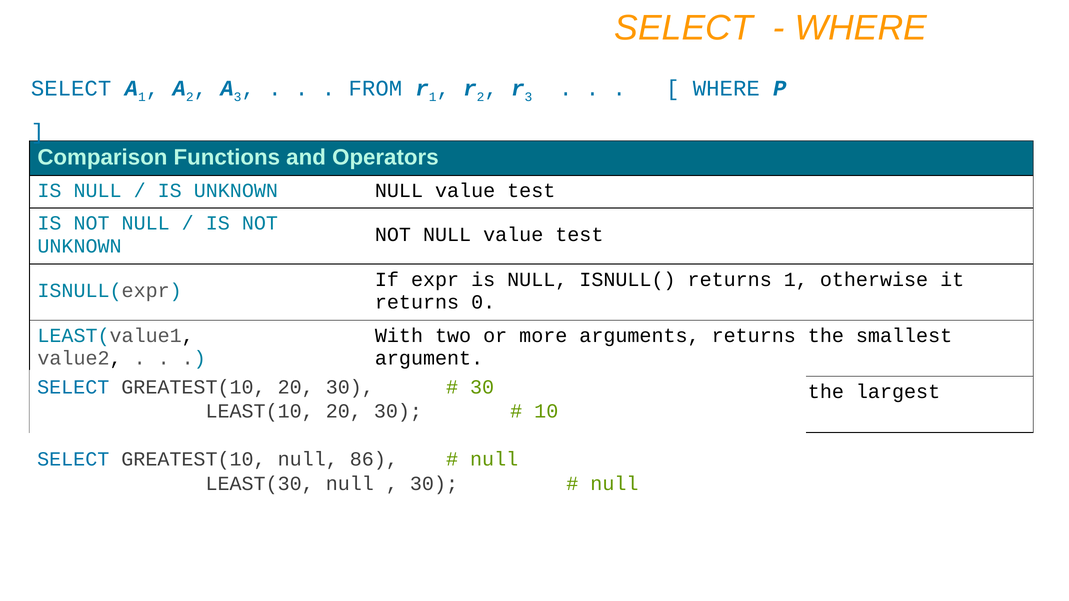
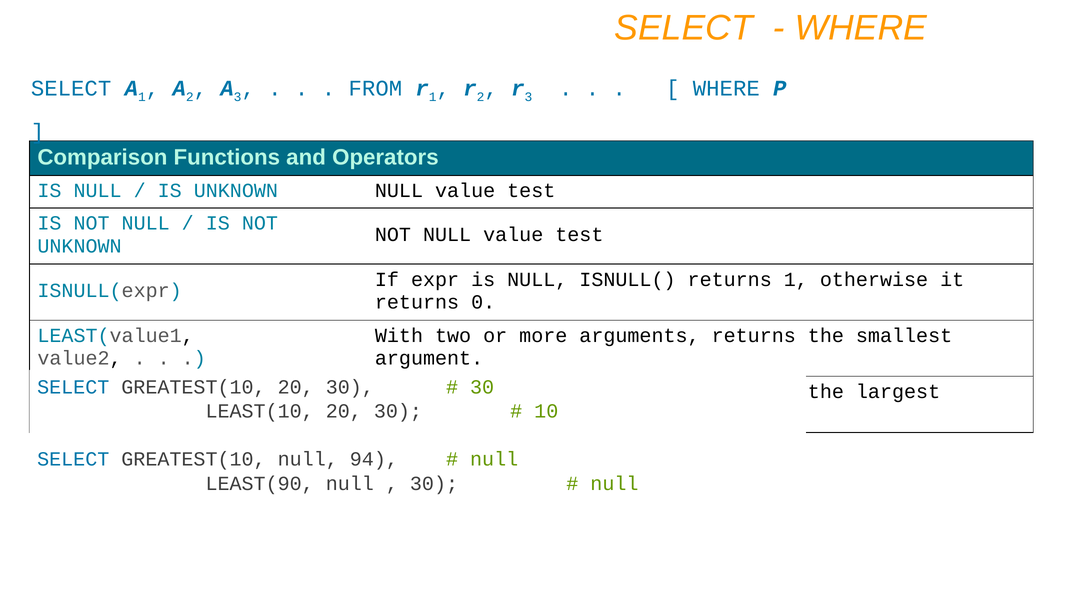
86: 86 -> 94 (374, 460)
LEAST(30: LEAST(30 -> LEAST(90 (260, 484)
